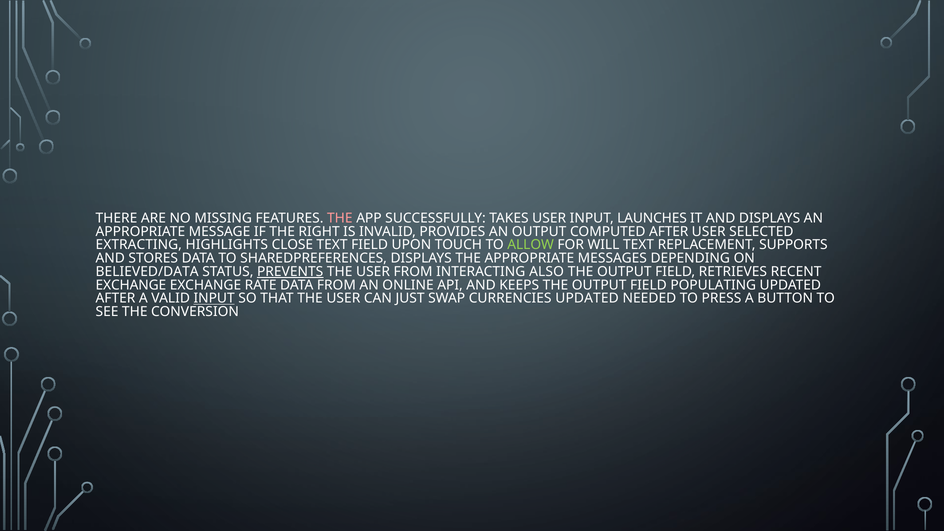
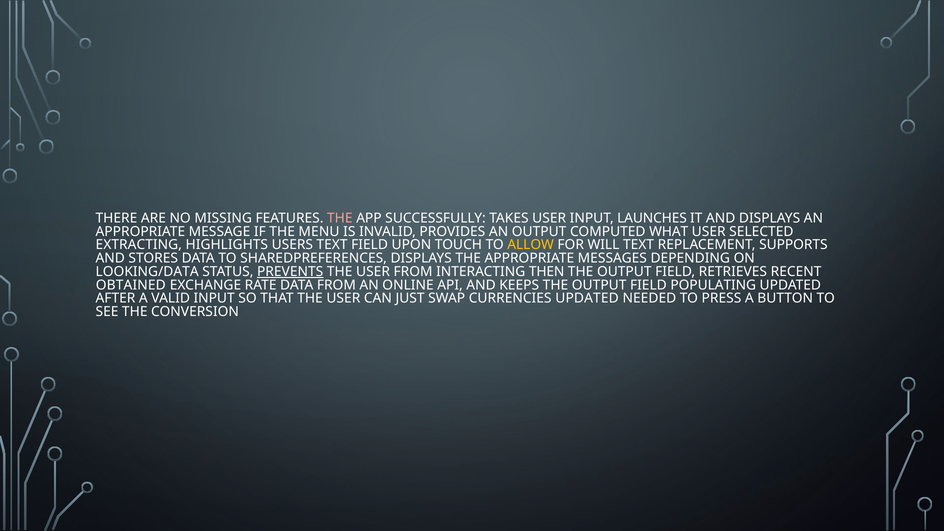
RIGHT: RIGHT -> MENU (319, 231)
COMPUTED AFTER: AFTER -> WHAT (669, 231)
CLOSE: CLOSE -> USERS (292, 245)
ALLOW colour: light green -> yellow (531, 245)
BELIEVED/DATA: BELIEVED/DATA -> LOOKING/DATA (147, 272)
ALSO: ALSO -> THEN (547, 272)
EXCHANGE: EXCHANGE -> OBTAINED (131, 285)
INPUT underline: present -> none (214, 298)
